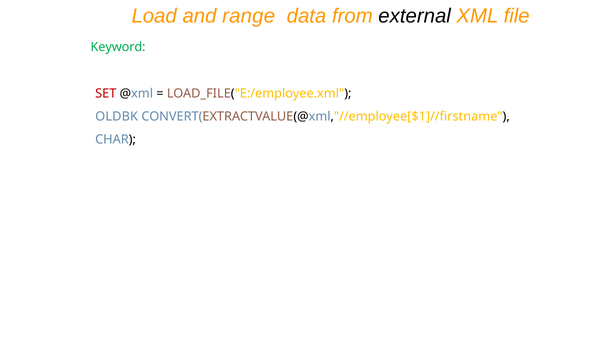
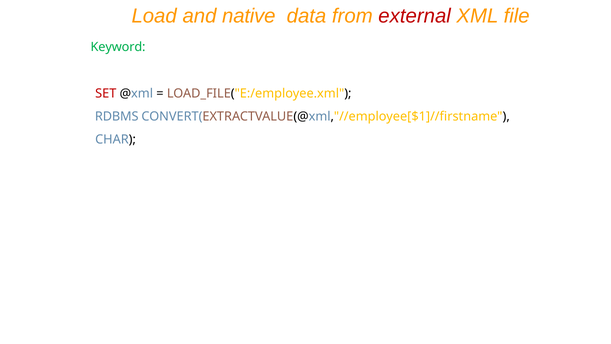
range: range -> native (249, 16)
external colour: black -> red (415, 16)
OLDBK: OLDBK -> RDBMS (117, 116)
